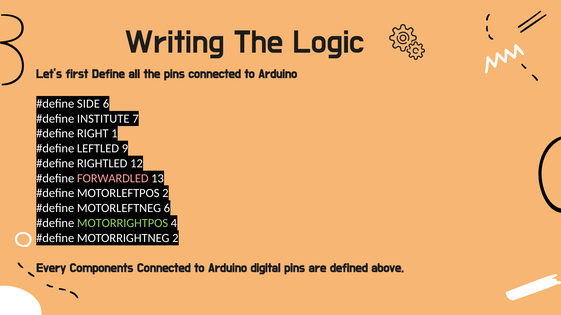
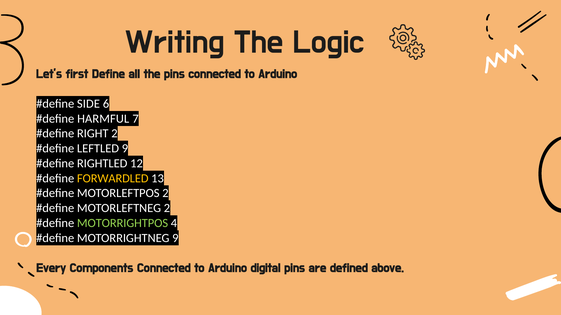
INSTITUTE: INSTITUTE -> HARMFUL (103, 119)
RIGHT 1: 1 -> 2 (114, 134)
FORWARDLED colour: pink -> yellow (113, 179)
MOTORLEFTNEG 6: 6 -> 2 (167, 208)
MOTORRIGHTNEG 2: 2 -> 9 (175, 238)
